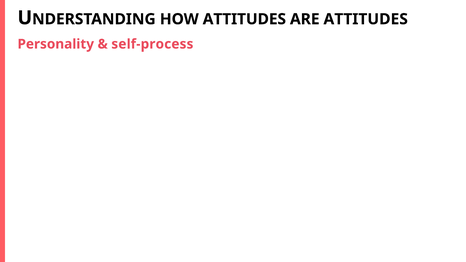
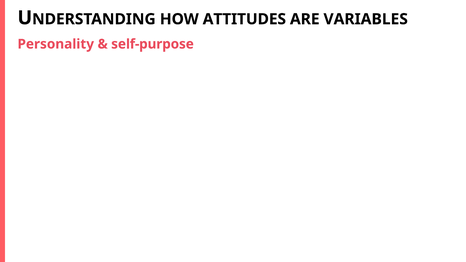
ARE ATTITUDES: ATTITUDES -> VARIABLES (366, 19)
self-process: self-process -> self-purpose (152, 44)
